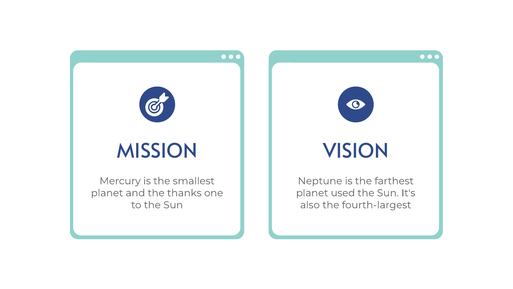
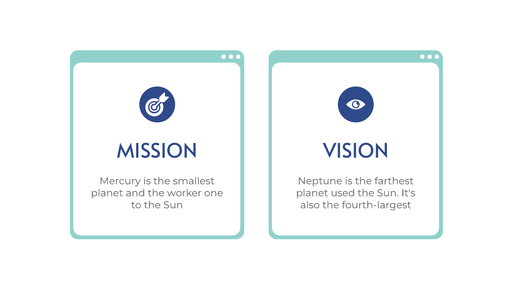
thanks: thanks -> worker (184, 193)
